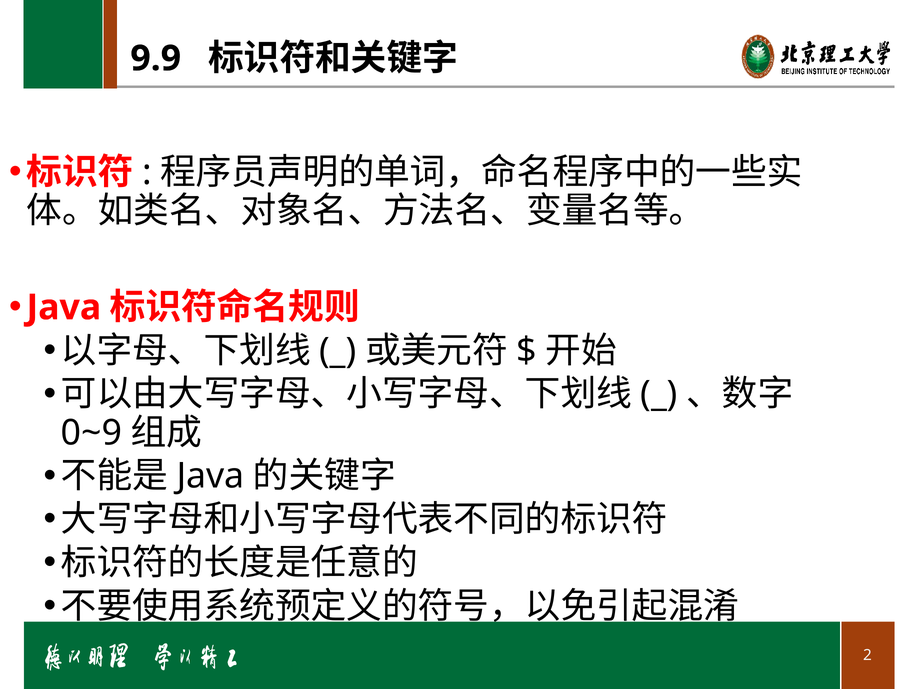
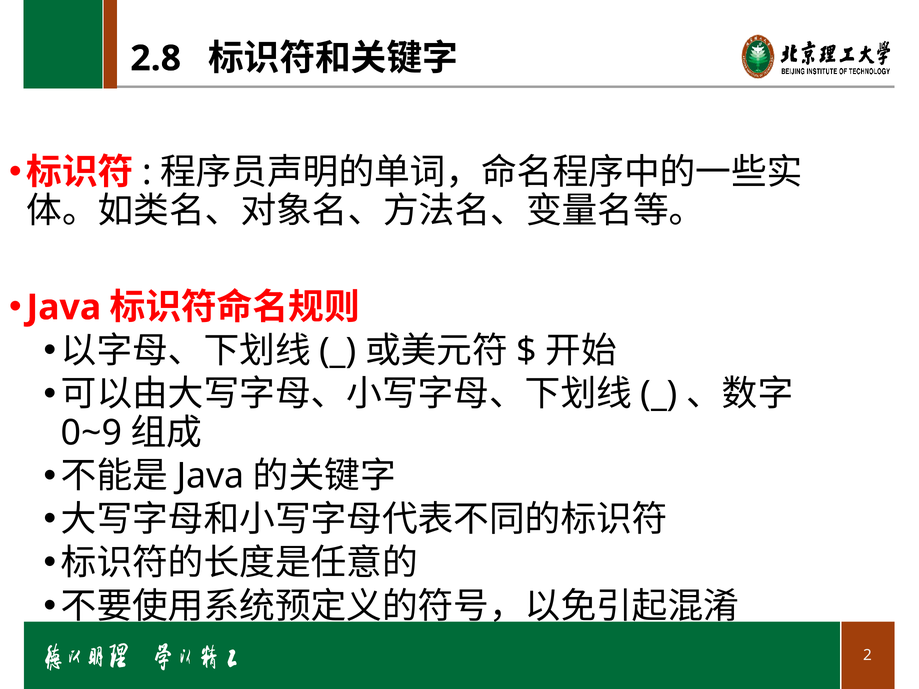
9.9: 9.9 -> 2.8 (156, 59)
